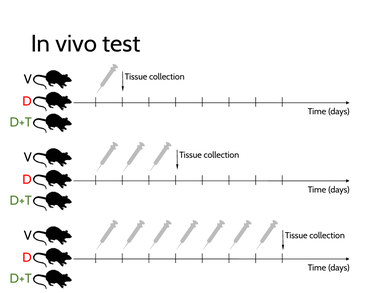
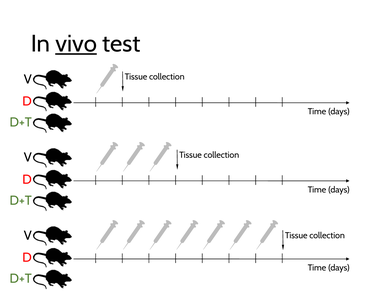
vivo underline: none -> present (76, 44)
